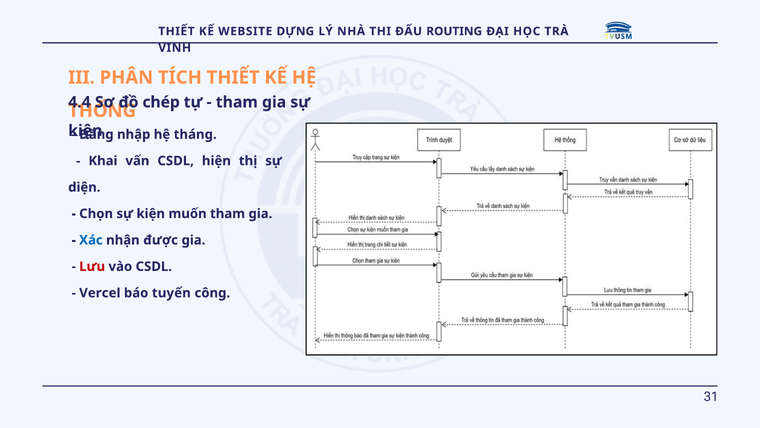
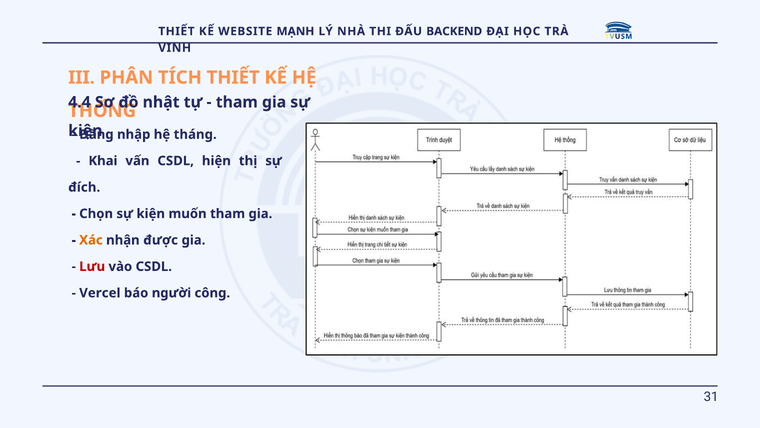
DỰNG: DỰNG -> MẠNH (295, 31)
ROUTING: ROUTING -> BACKEND (454, 31)
chép: chép -> nhật (161, 102)
diện: diện -> đích (84, 187)
Xác colour: blue -> orange (91, 240)
tuyến: tuyến -> người (171, 293)
